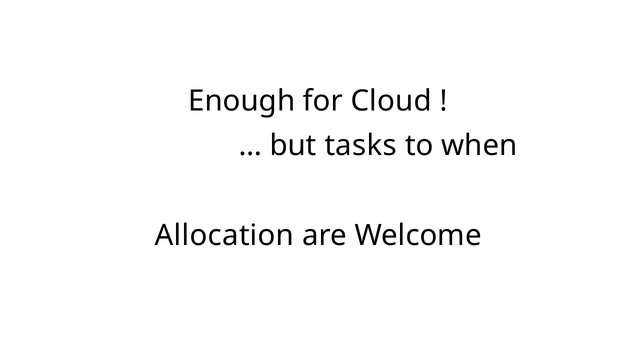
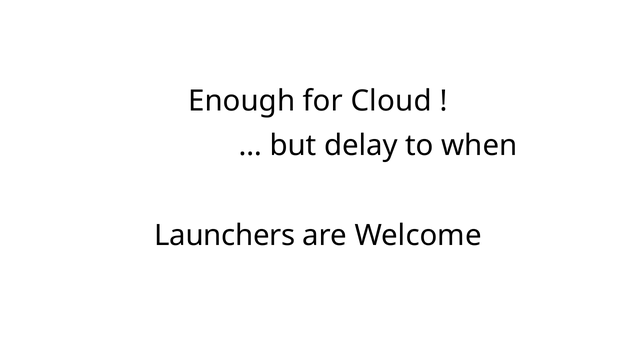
tasks: tasks -> delay (361, 145)
Allocation: Allocation -> Launchers (225, 236)
